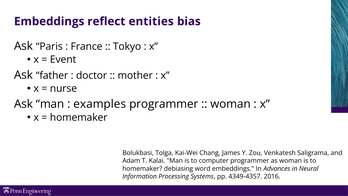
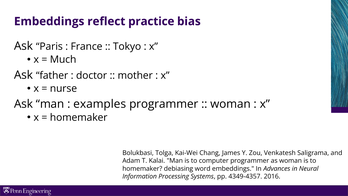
entities: entities -> practice (151, 21)
Event: Event -> Much (63, 60)
